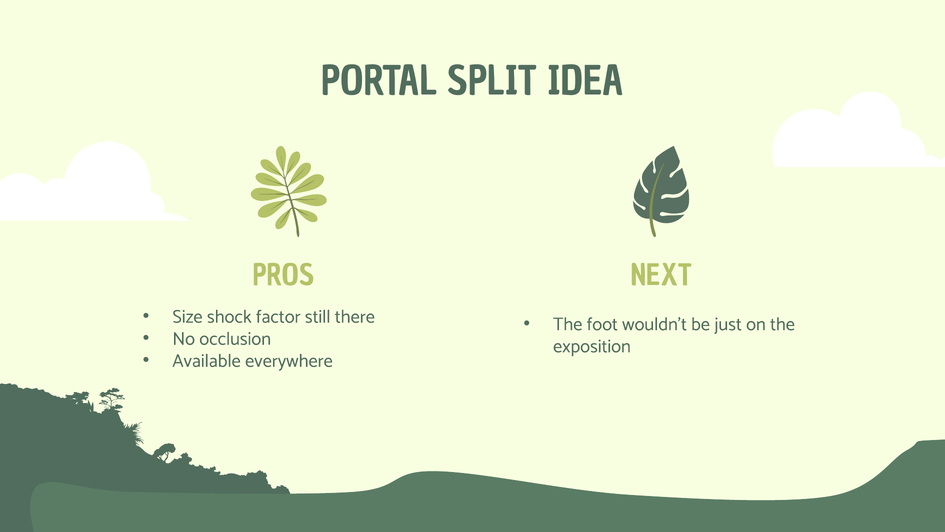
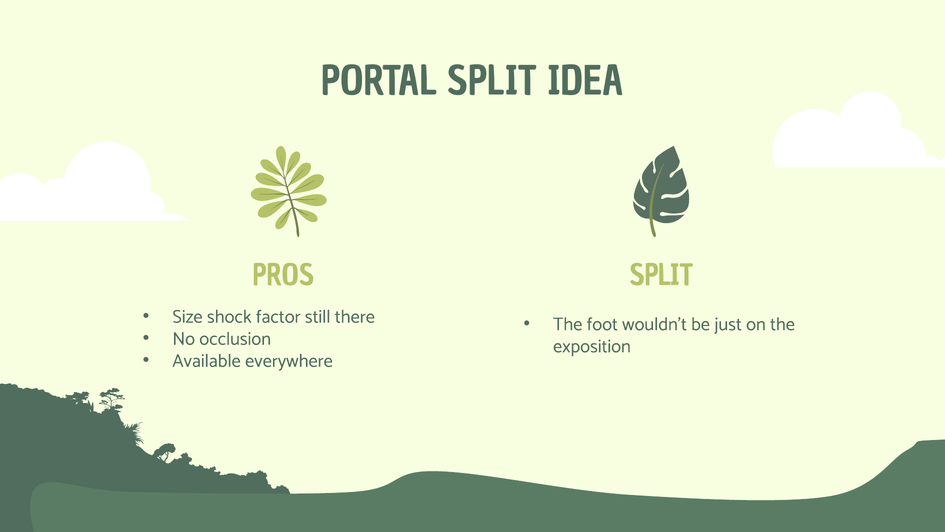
PROS NEXT: NEXT -> SPLIT (661, 276)
